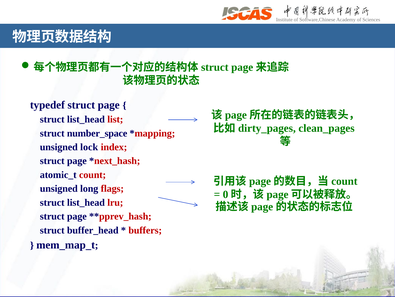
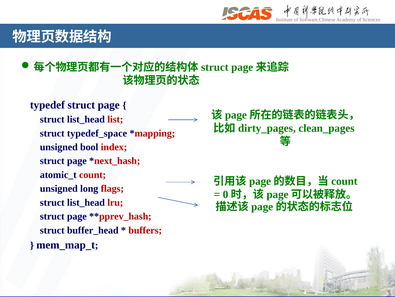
number_space: number_space -> typedef_space (97, 133)
lock: lock -> bool (89, 147)
